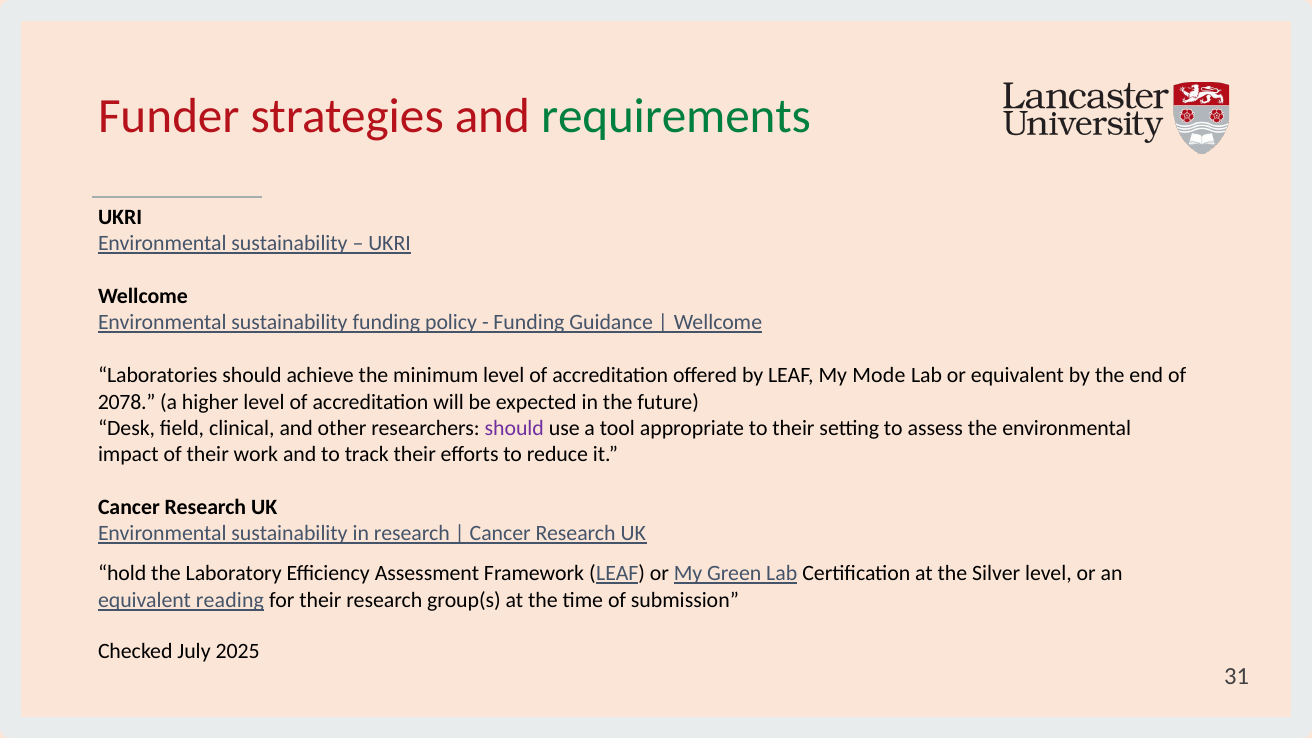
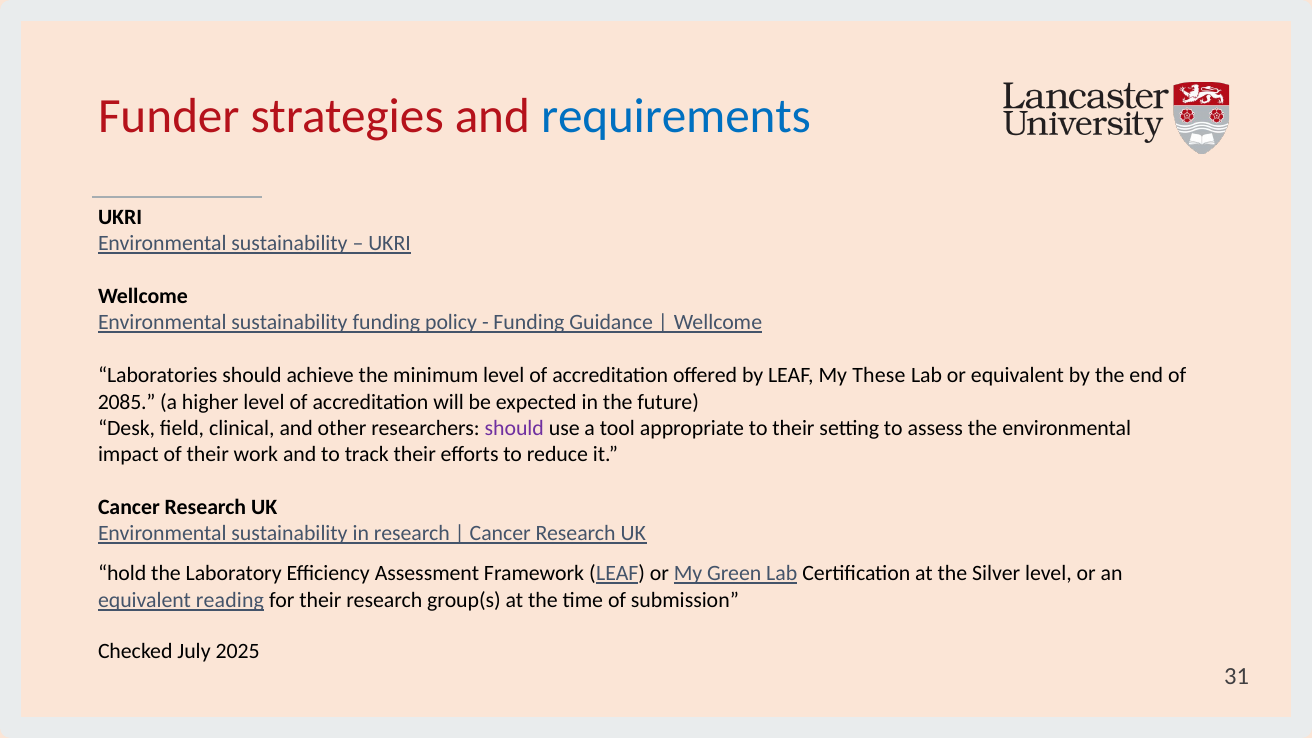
requirements colour: green -> blue (676, 117)
Mode: Mode -> These (879, 376)
2078: 2078 -> 2085 (127, 402)
